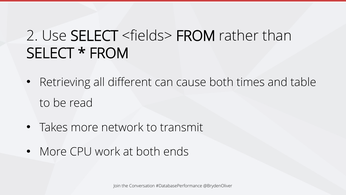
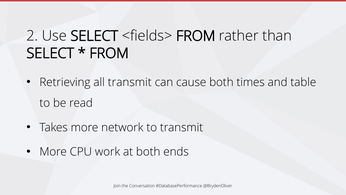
all different: different -> transmit (130, 82)
